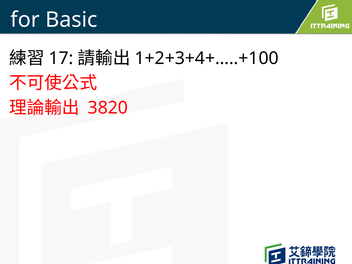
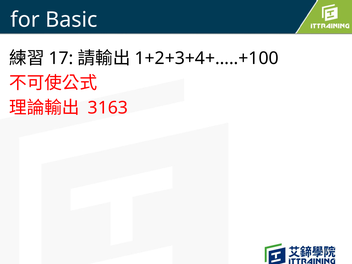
3820: 3820 -> 3163 (108, 108)
